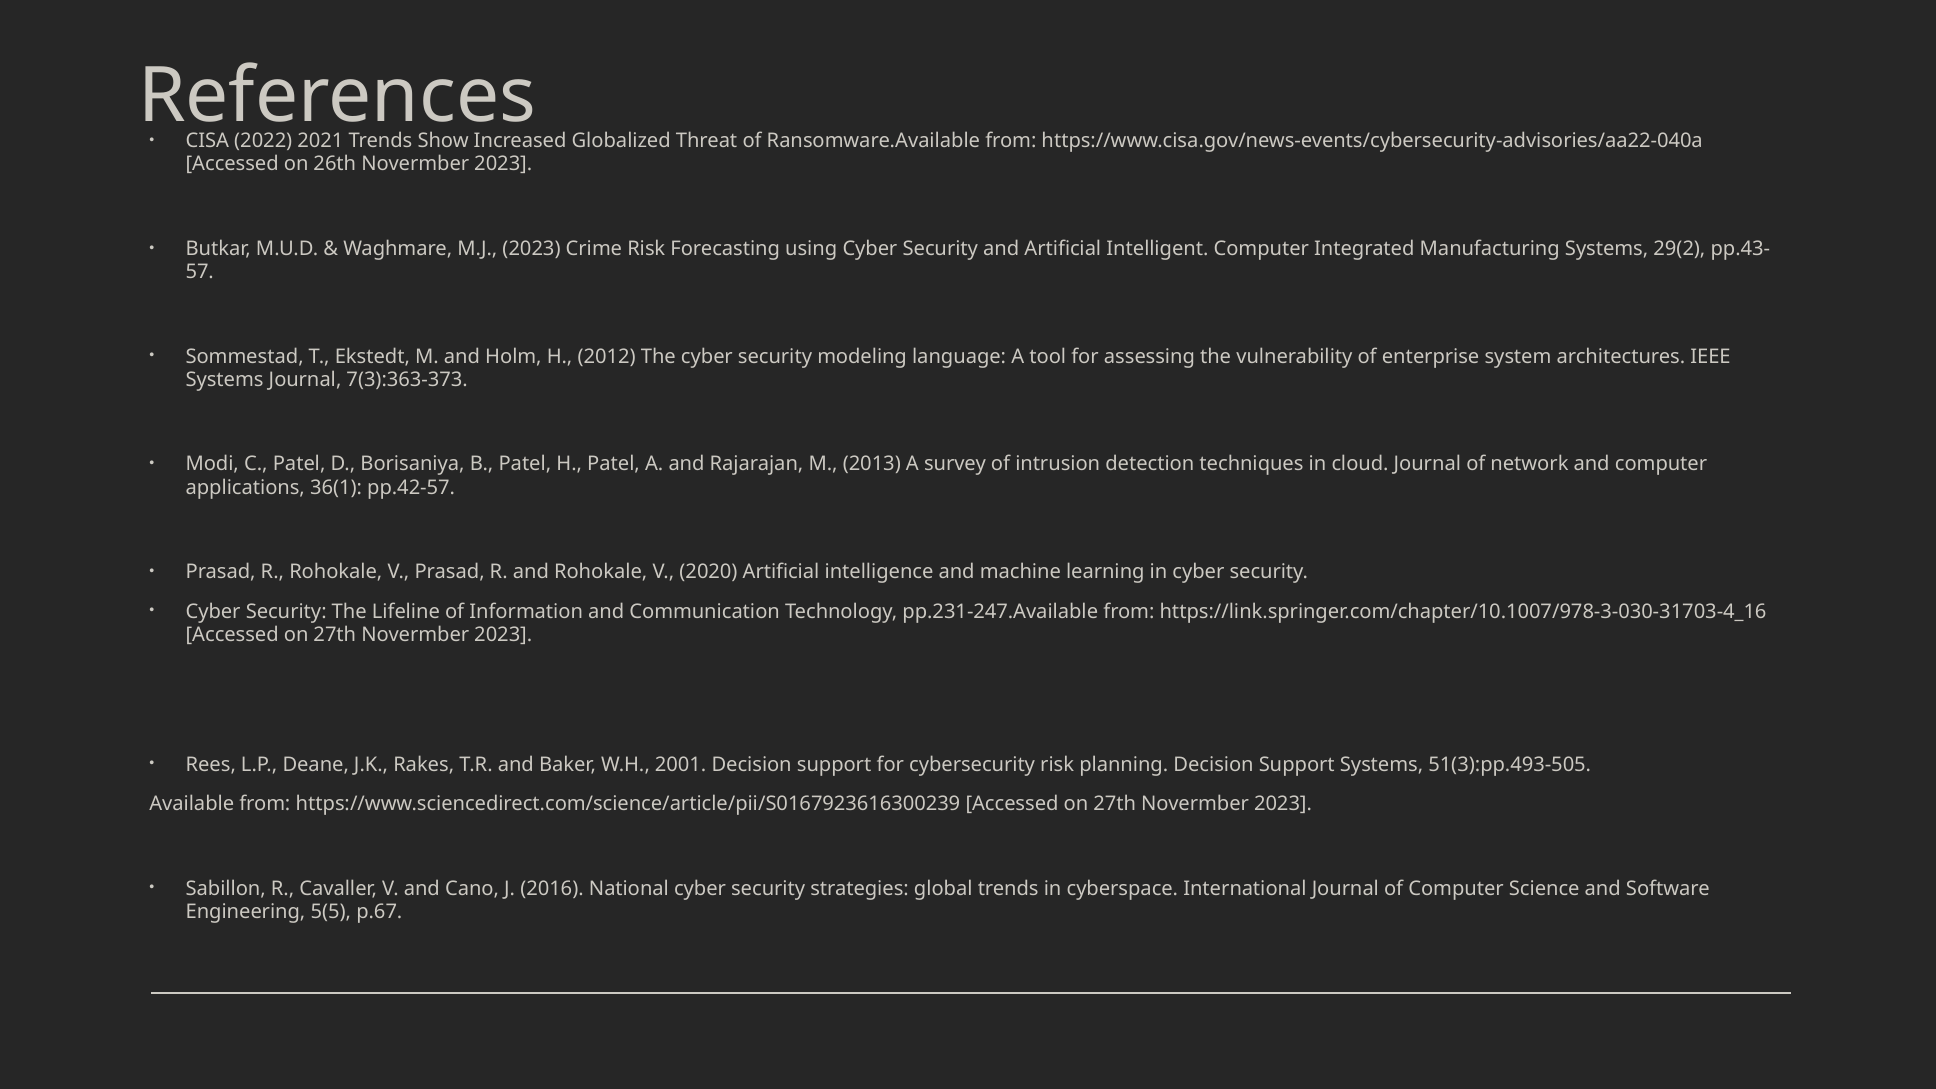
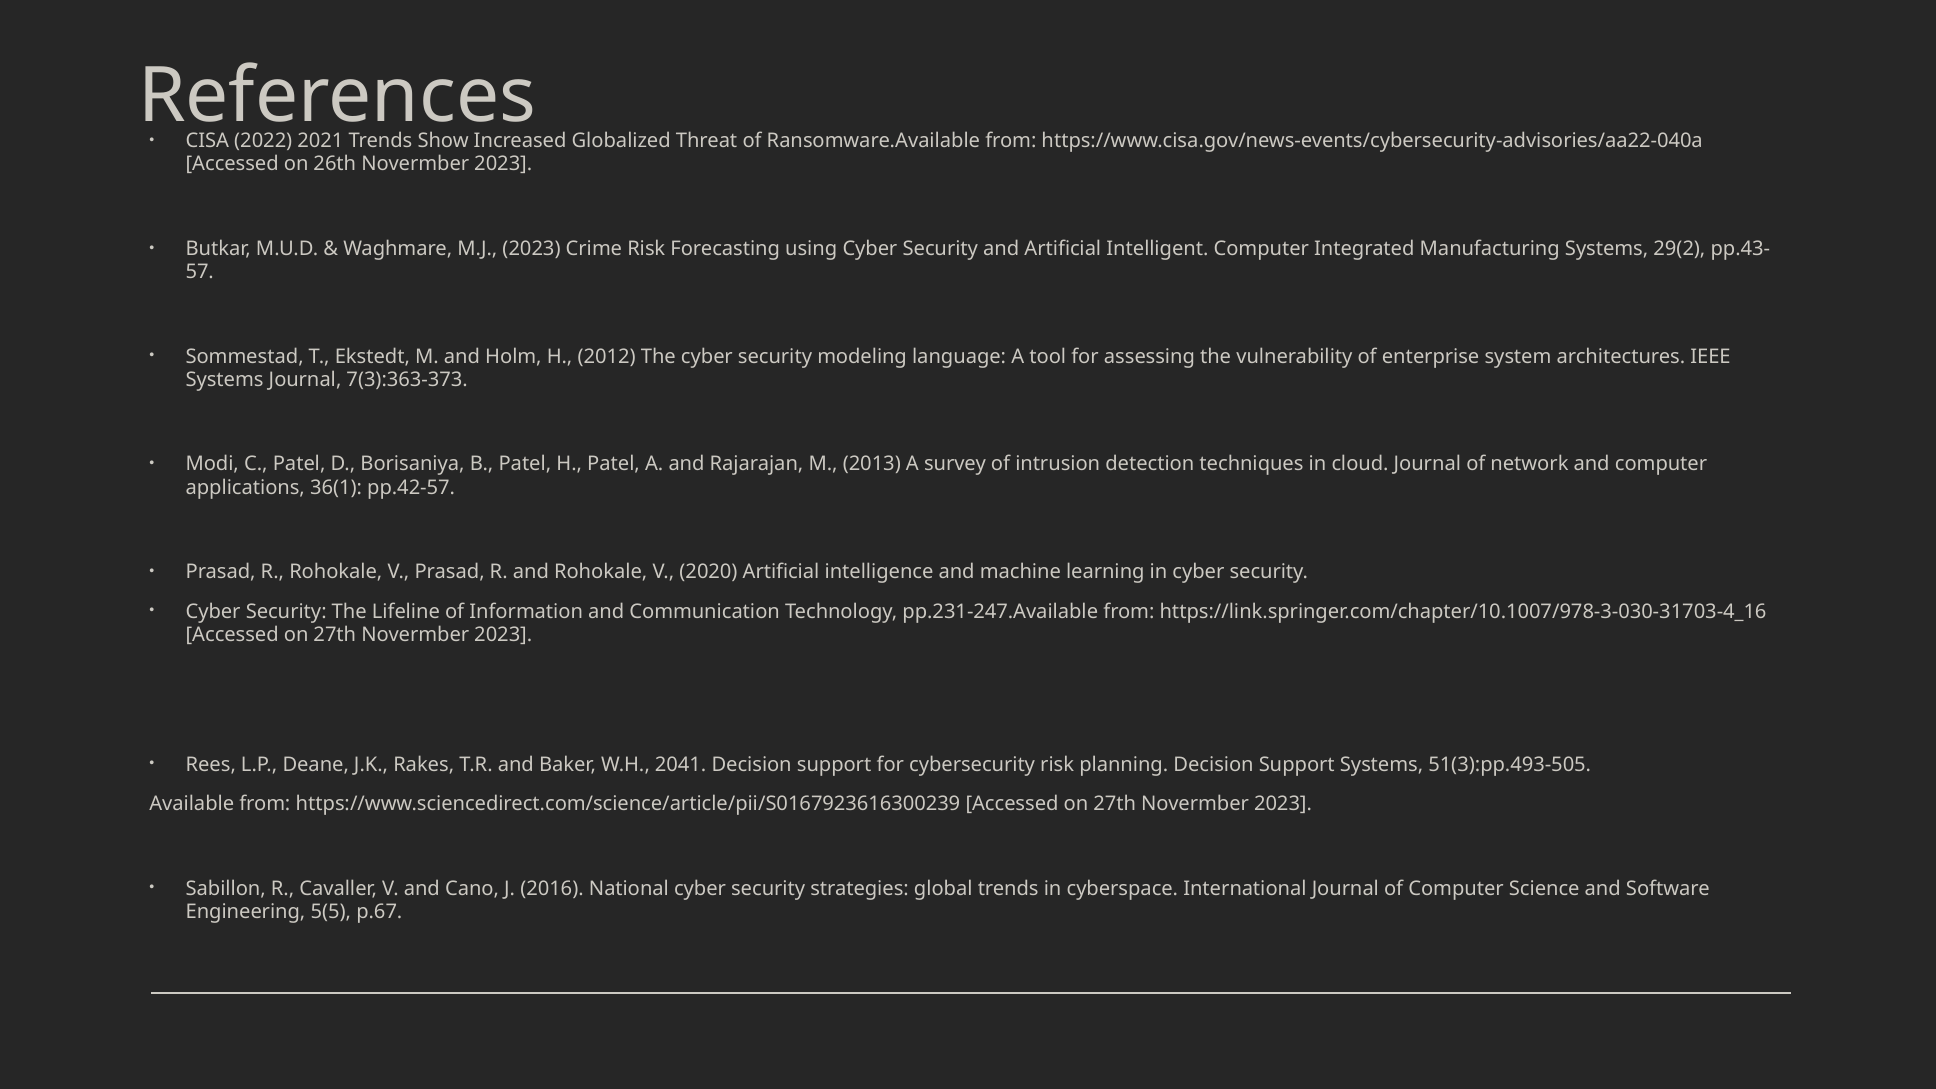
2001: 2001 -> 2041 (681, 764)
